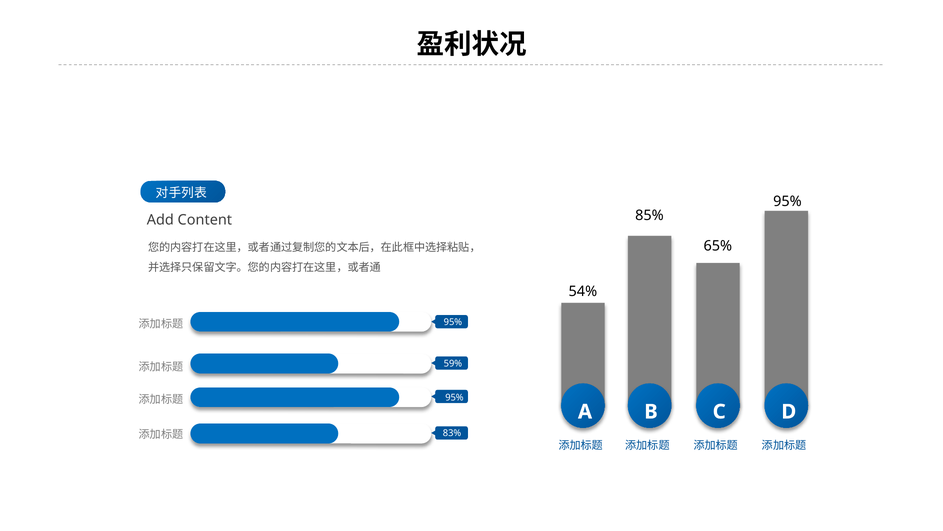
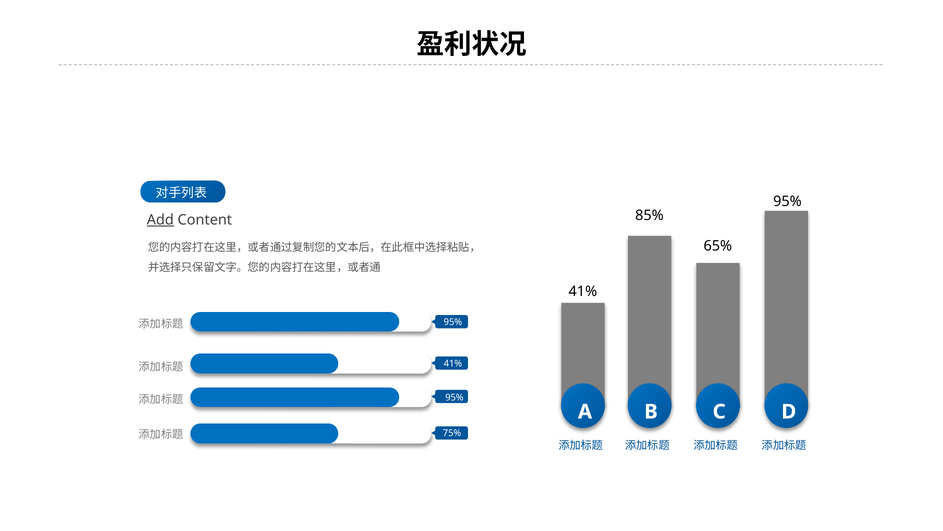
Add underline: none -> present (160, 220)
54%: 54% -> 41% (583, 291)
59%: 59% -> 41% (453, 363)
83%: 83% -> 75% (452, 433)
